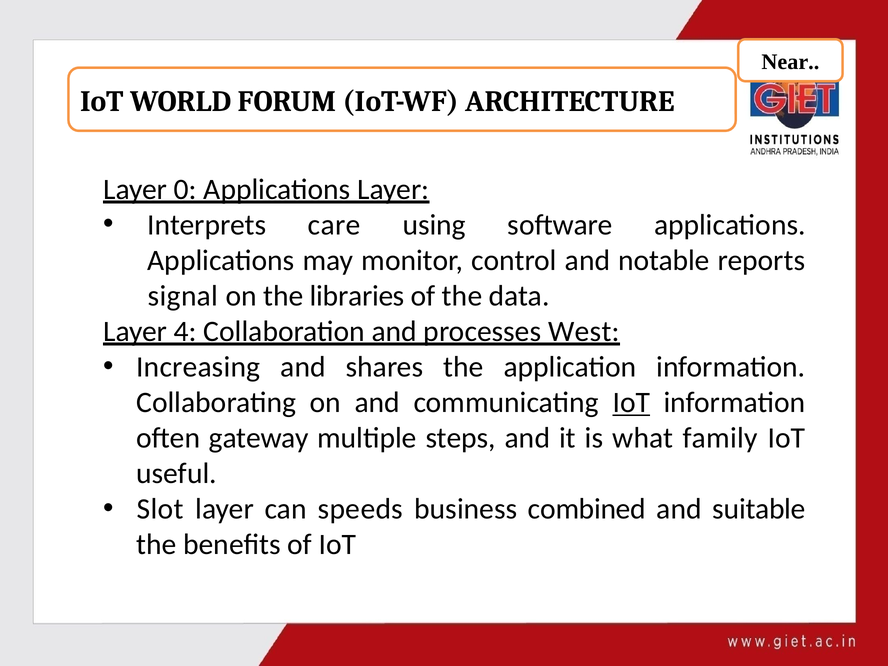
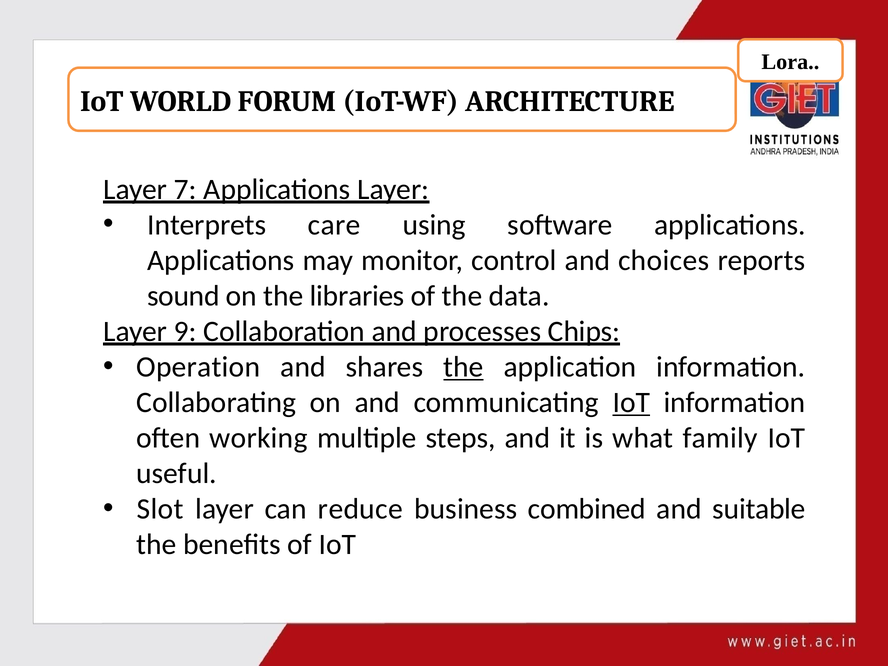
Near: Near -> Lora (790, 62)
0: 0 -> 7 (185, 189)
notable: notable -> choices (664, 260)
signal: signal -> sound (183, 296)
4: 4 -> 9 (185, 331)
West: West -> Chips (584, 331)
Increasing: Increasing -> Operation (198, 367)
the underline: none -> present (463, 367)
gateway: gateway -> working (259, 438)
speeds: speeds -> reduce (360, 509)
